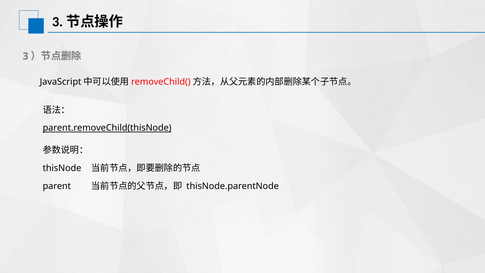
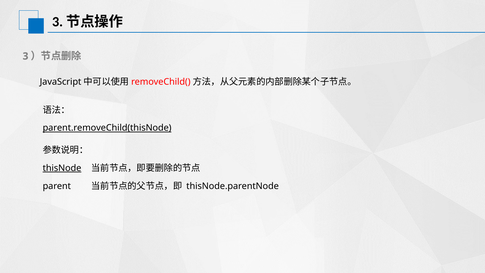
thisNode underline: none -> present (62, 168)
